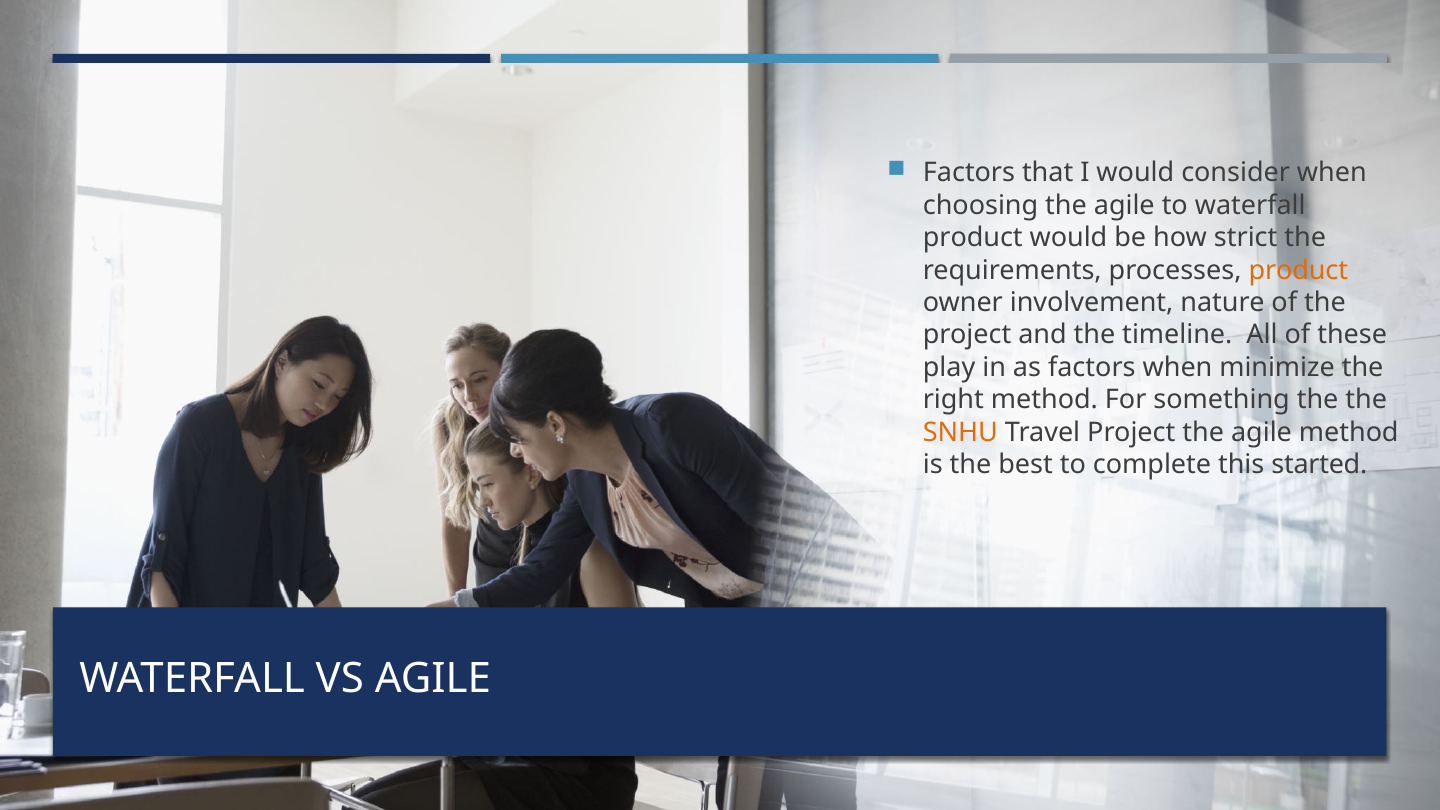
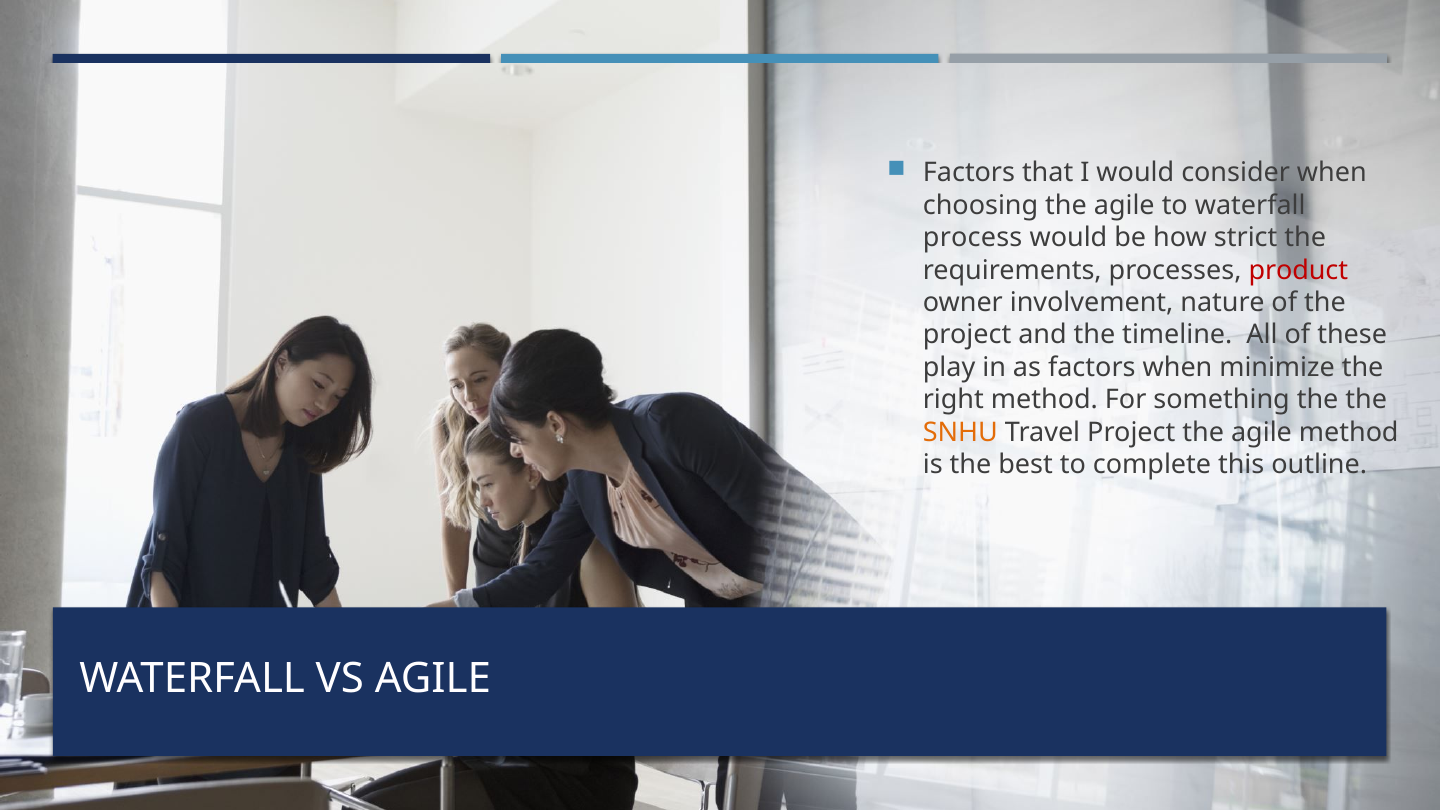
product: product -> process (973, 238)
product colour: orange -> red (1298, 270)
started: started -> outline (1319, 465)
